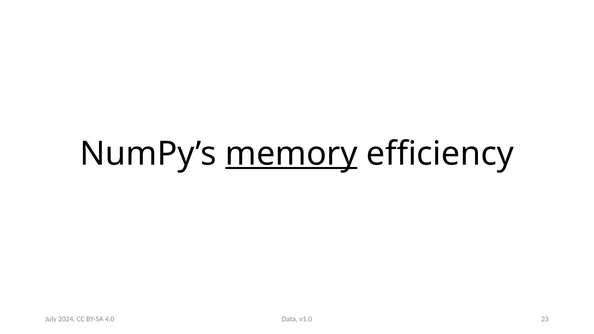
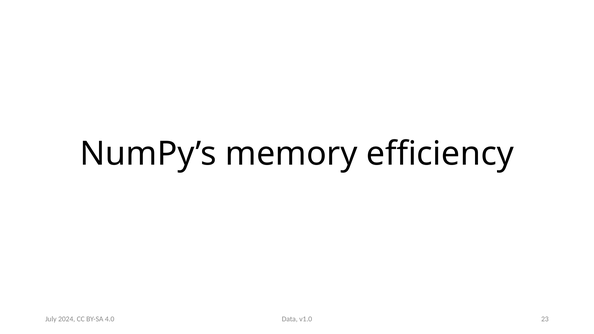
memory underline: present -> none (291, 154)
